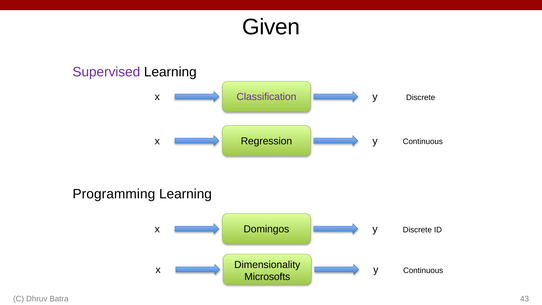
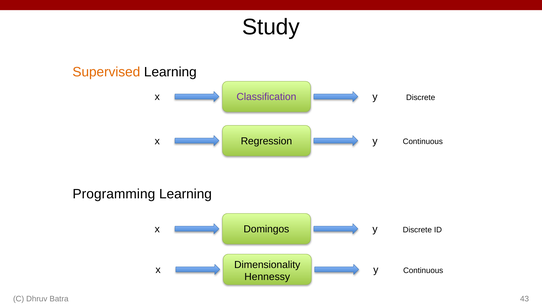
Given: Given -> Study (271, 27)
Supervised colour: purple -> orange (106, 72)
Microsofts: Microsofts -> Hennessy (267, 277)
